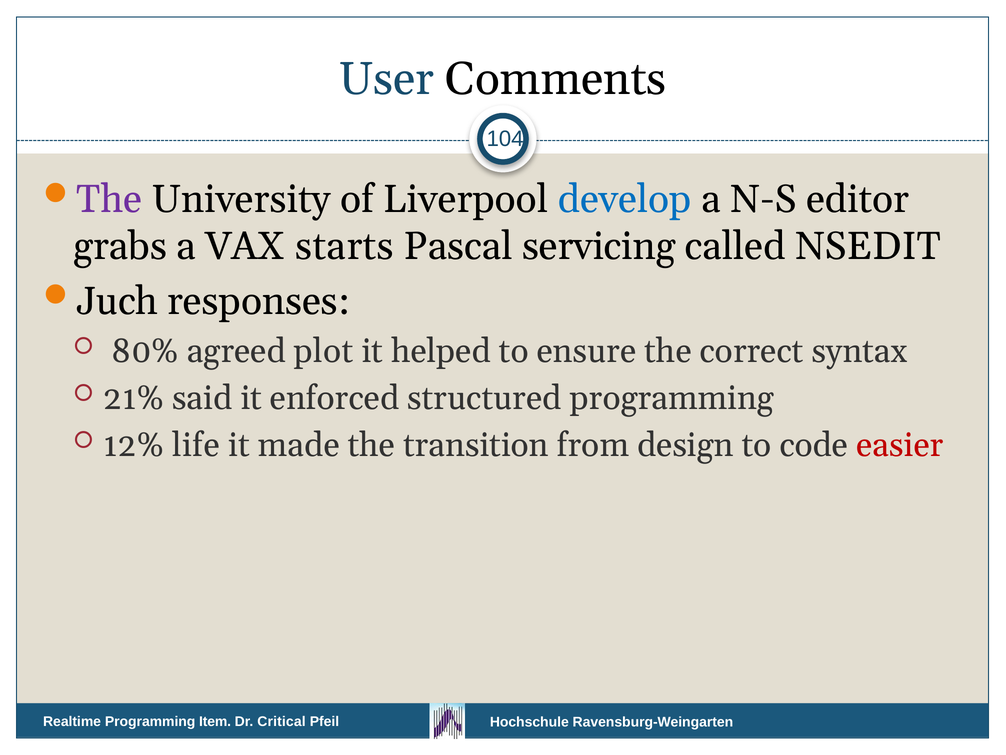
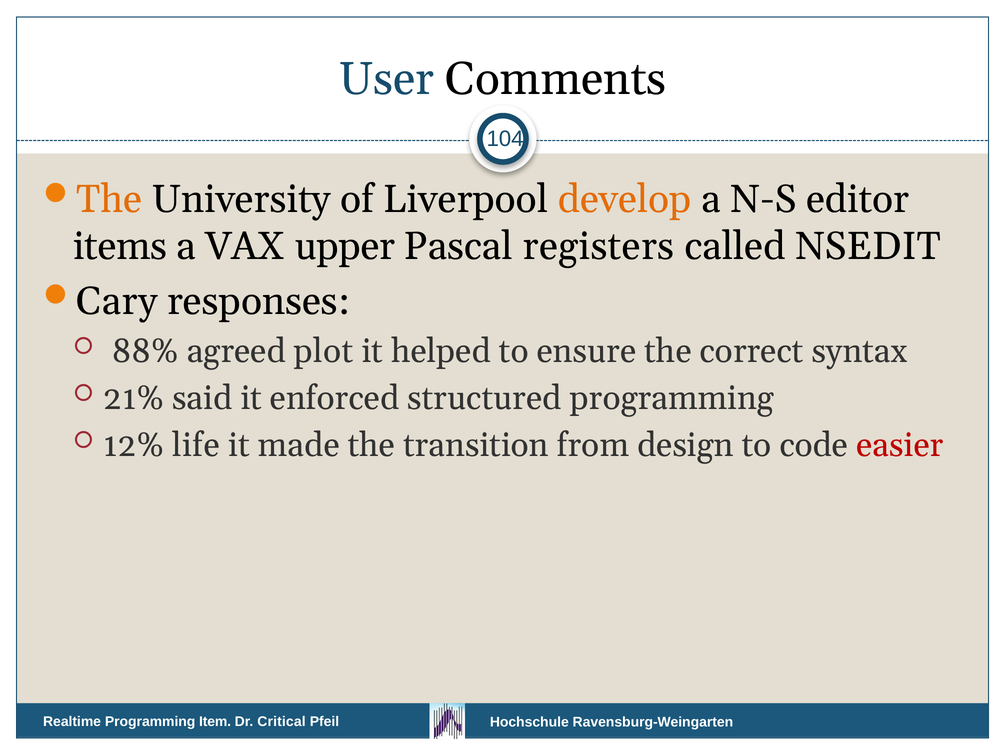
The colour: purple -> orange (109, 199)
develop colour: blue -> orange (625, 199)
grabs: grabs -> items (120, 246)
starts: starts -> upper (345, 246)
servicing: servicing -> registers (599, 246)
Juch: Juch -> Cary (117, 301)
80%: 80% -> 88% (145, 351)
